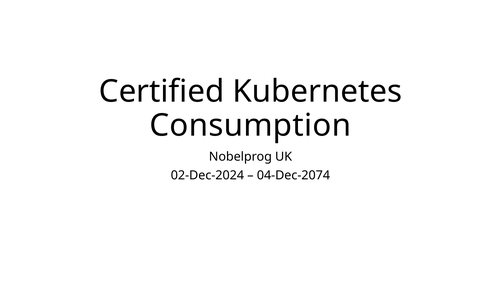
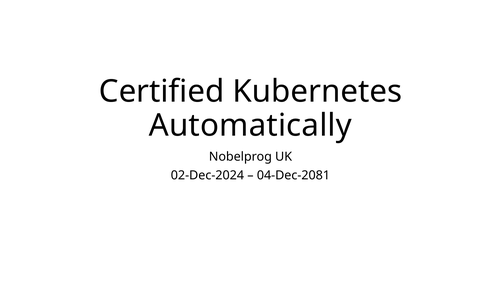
Consumption: Consumption -> Automatically (250, 125)
04-Dec-2074: 04-Dec-2074 -> 04-Dec-2081 (293, 175)
